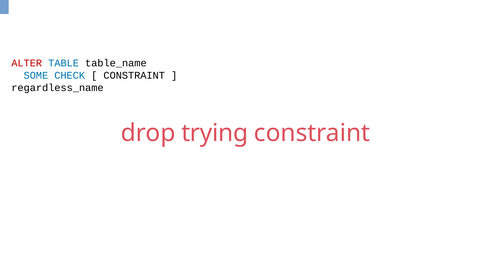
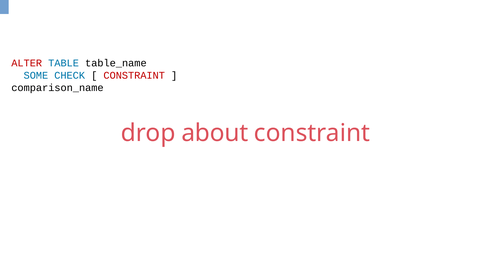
CONSTRAINT colour: black -> red (134, 75)
regardless_name: regardless_name -> comparison_name (57, 88)
trying: trying -> about (215, 133)
